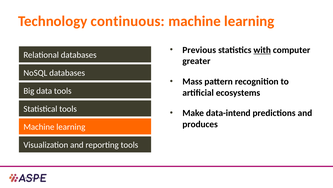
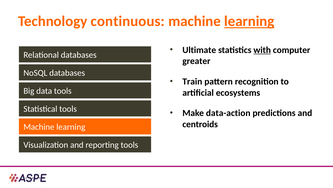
learning underline: none -> present (249, 21)
Previous: Previous -> Ultimate (199, 50)
Mass: Mass -> Train (192, 81)
data-intend: data-intend -> data-action (228, 113)
produces: produces -> centroids (200, 124)
